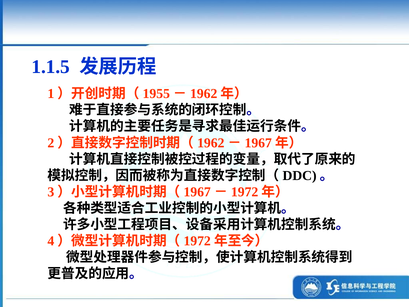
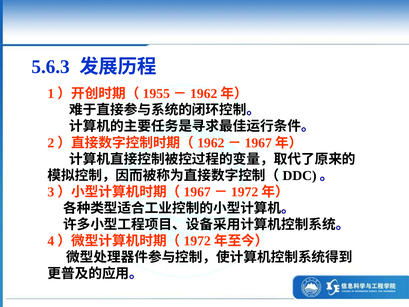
1.1.5: 1.1.5 -> 5.6.3 (51, 67)
